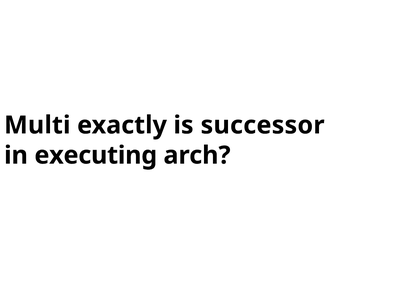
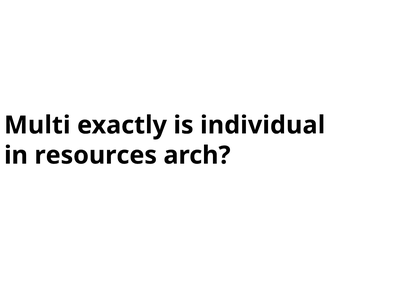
successor: successor -> individual (263, 125)
executing: executing -> resources (96, 155)
